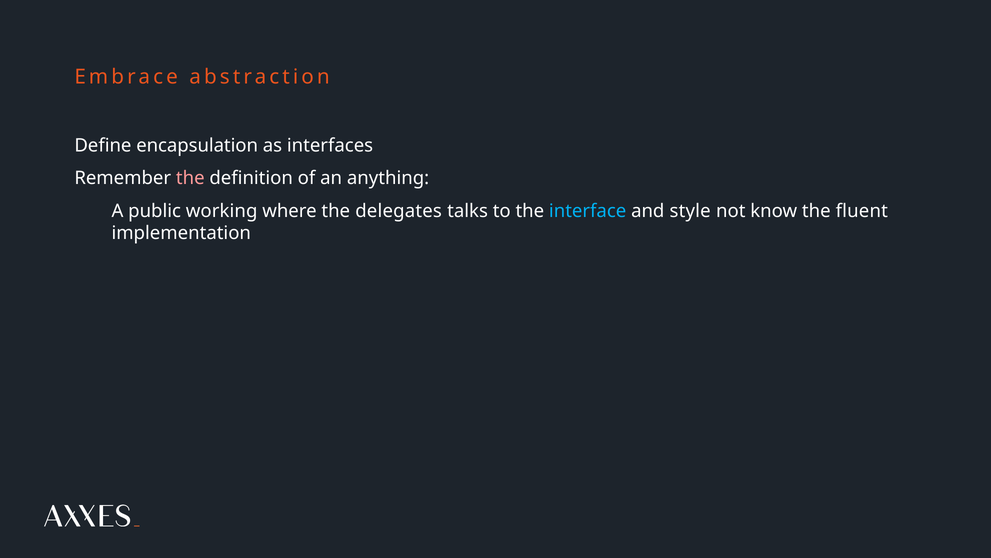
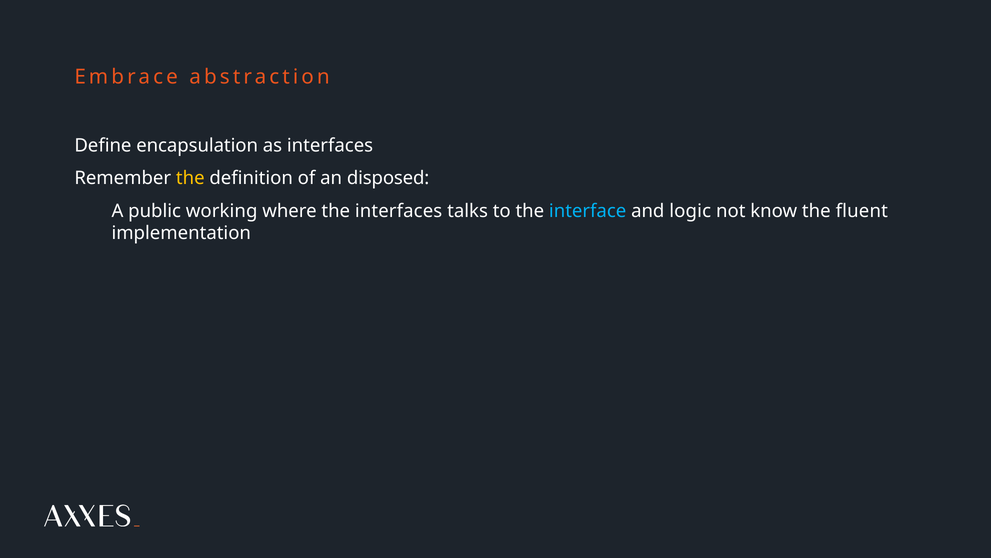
the colour: pink -> yellow (190, 178)
anything: anything -> disposed (388, 178)
the delegates: delegates -> interfaces (399, 211)
style: style -> logic (690, 211)
